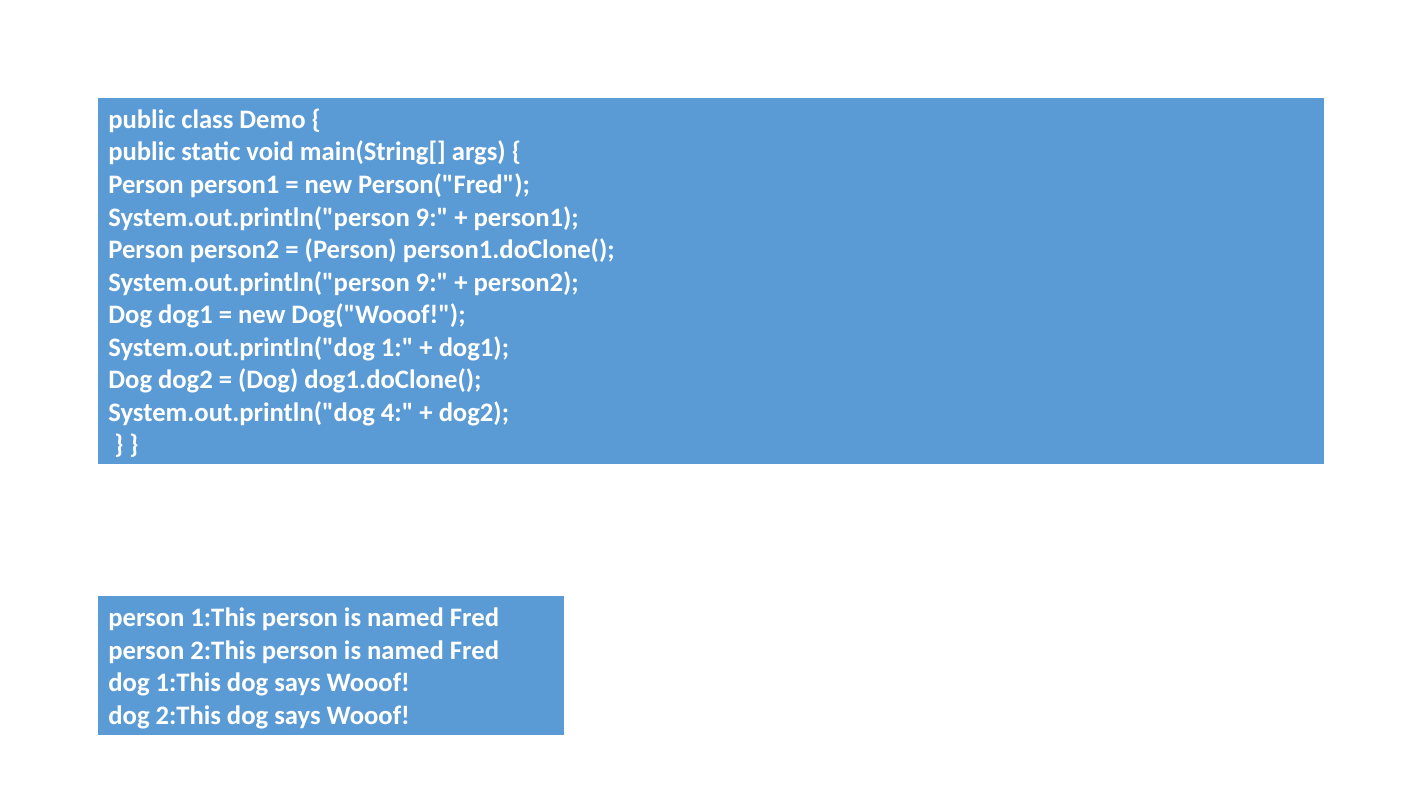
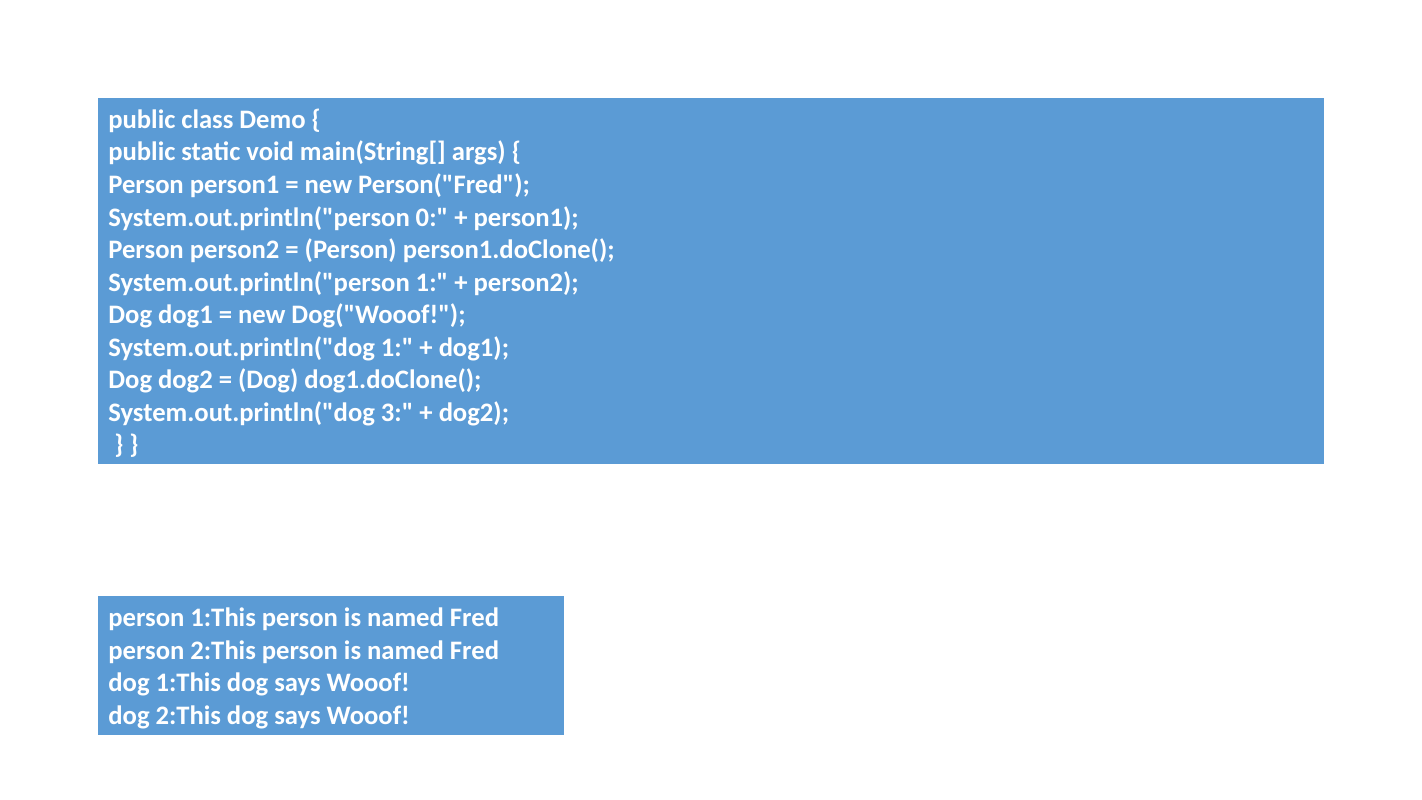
9: 9 -> 0 (432, 217)
9: 9 -> 1 (432, 282)
4: 4 -> 3 (397, 412)
